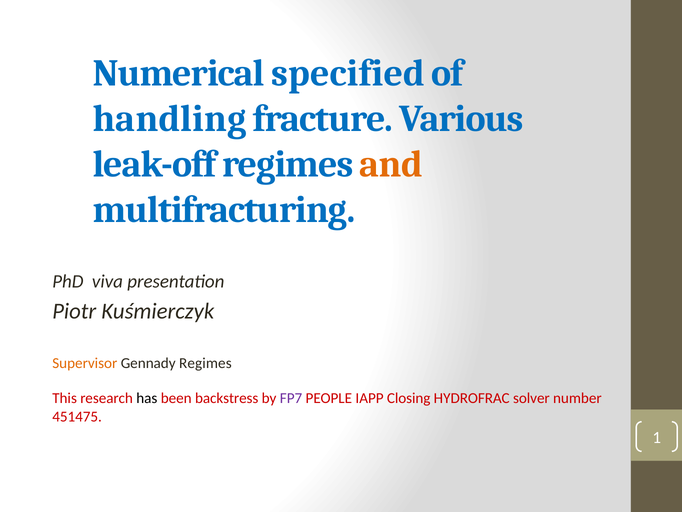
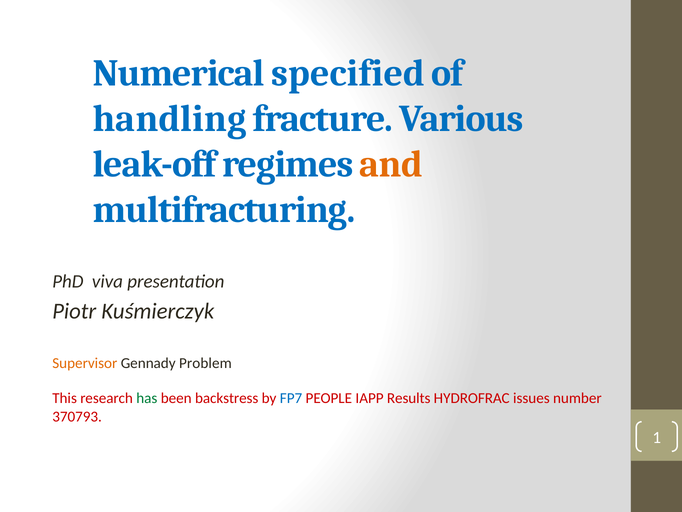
Gennady Regimes: Regimes -> Problem (205, 363)
has colour: black -> green (147, 398)
FP7 colour: purple -> blue (291, 398)
Closing: Closing -> Results (409, 398)
solver: solver -> issues (531, 398)
451475: 451475 -> 370793 (77, 416)
